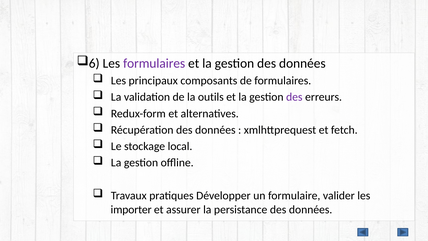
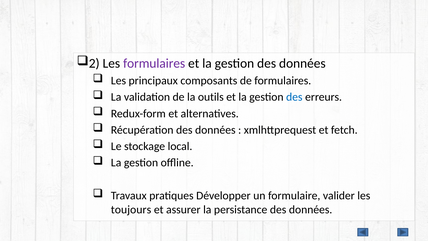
6: 6 -> 2 (94, 63)
des colour: purple -> blue (294, 97)
importer: importer -> toujours (131, 209)
